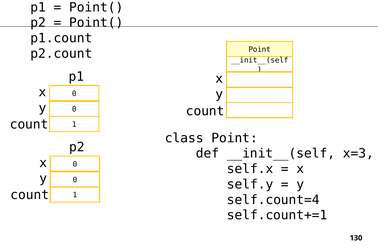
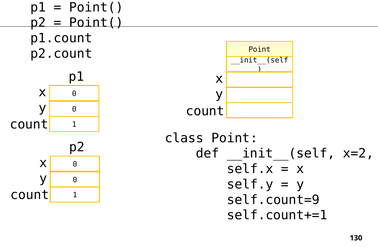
x=3: x=3 -> x=2 (358, 154)
self.count=4: self.count=4 -> self.count=9 (273, 200)
